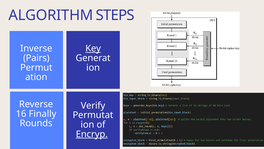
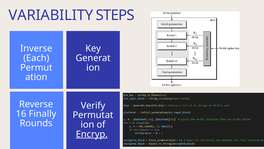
ALGORITHM: ALGORITHM -> VARIABILITY (51, 15)
Key underline: present -> none (93, 48)
Pairs: Pairs -> Each (36, 58)
